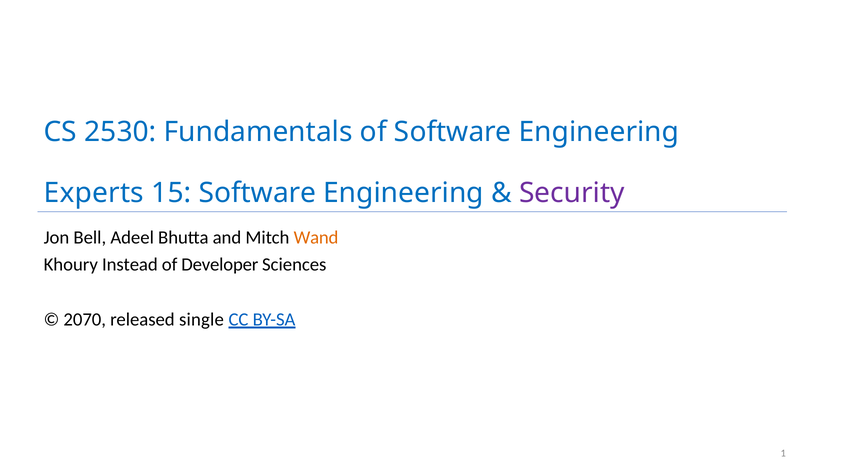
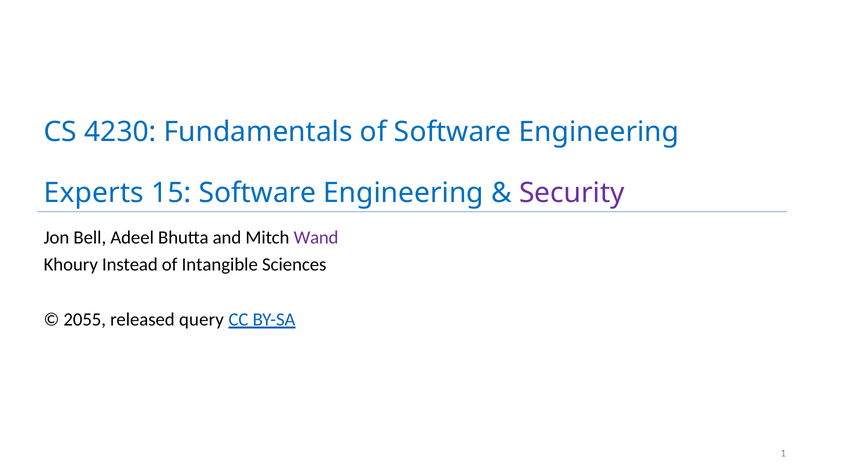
2530: 2530 -> 4230 (120, 132)
Wand colour: orange -> purple (316, 238)
Developer: Developer -> Intangible (220, 265)
2070: 2070 -> 2055 (85, 320)
single: single -> query (201, 320)
